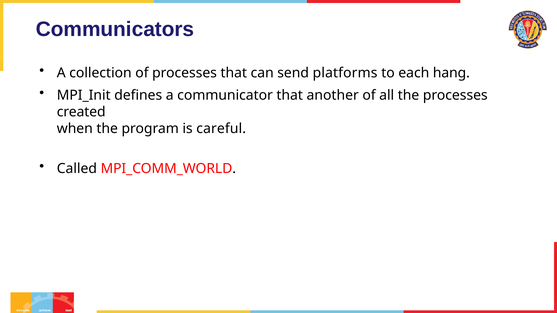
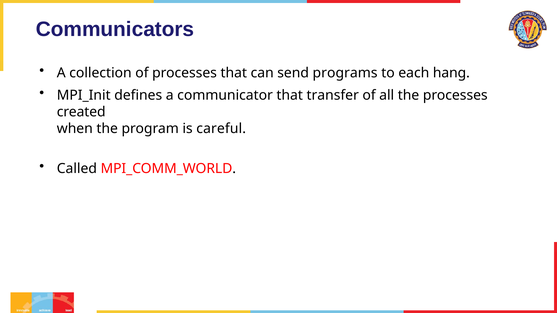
platforms: platforms -> programs (345, 73)
another: another -> transfer (333, 95)
